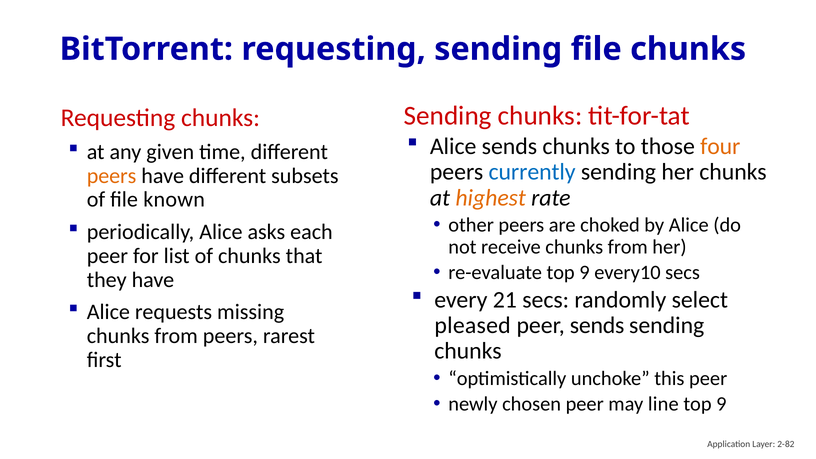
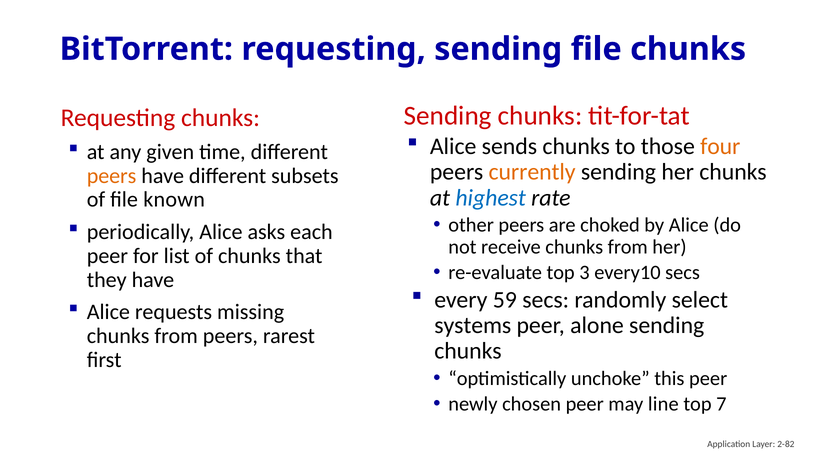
currently colour: blue -> orange (532, 172)
highest colour: orange -> blue (491, 198)
re-evaluate top 9: 9 -> 3 (584, 272)
21: 21 -> 59 (505, 300)
pleased: pleased -> systems (473, 325)
peer sends: sends -> alone (597, 325)
9: 9 -> 7 (721, 404)
